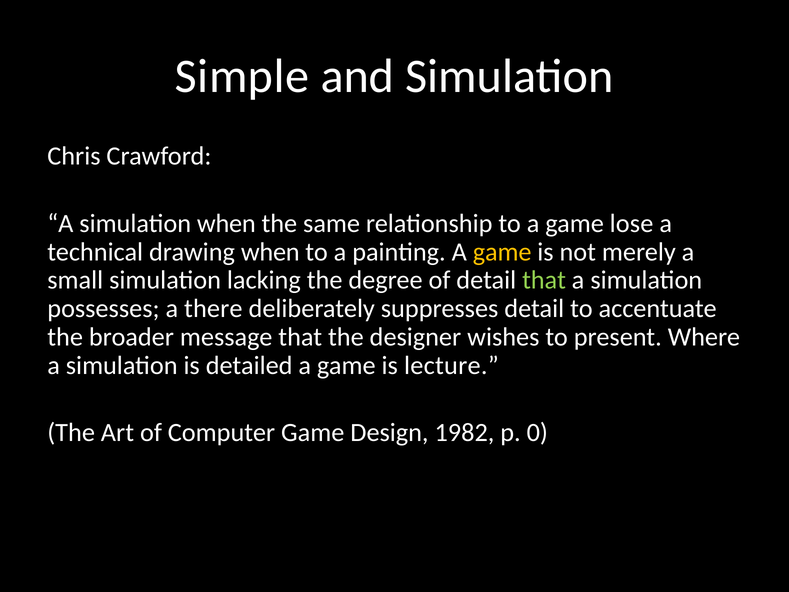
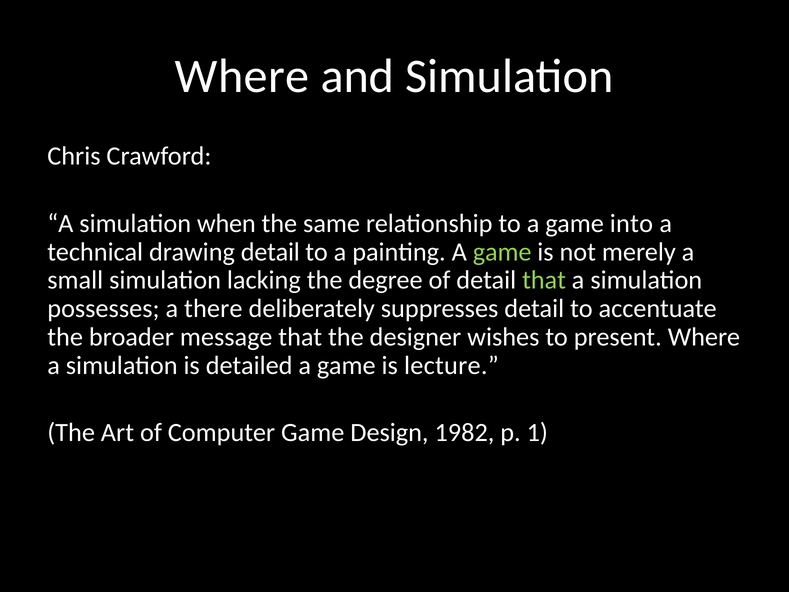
Simple: Simple -> Where (242, 76)
lose: lose -> into (631, 223)
drawing when: when -> detail (270, 252)
game colour: yellow -> light green (502, 252)
0: 0 -> 1 (537, 433)
